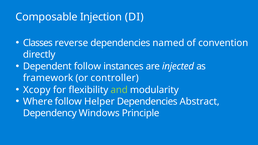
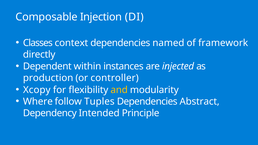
reverse: reverse -> context (71, 43)
convention: convention -> framework (223, 43)
Dependent follow: follow -> within (87, 66)
framework: framework -> production (48, 78)
and colour: light green -> yellow (119, 90)
Helper: Helper -> Tuples (99, 102)
Windows: Windows -> Intended (99, 113)
